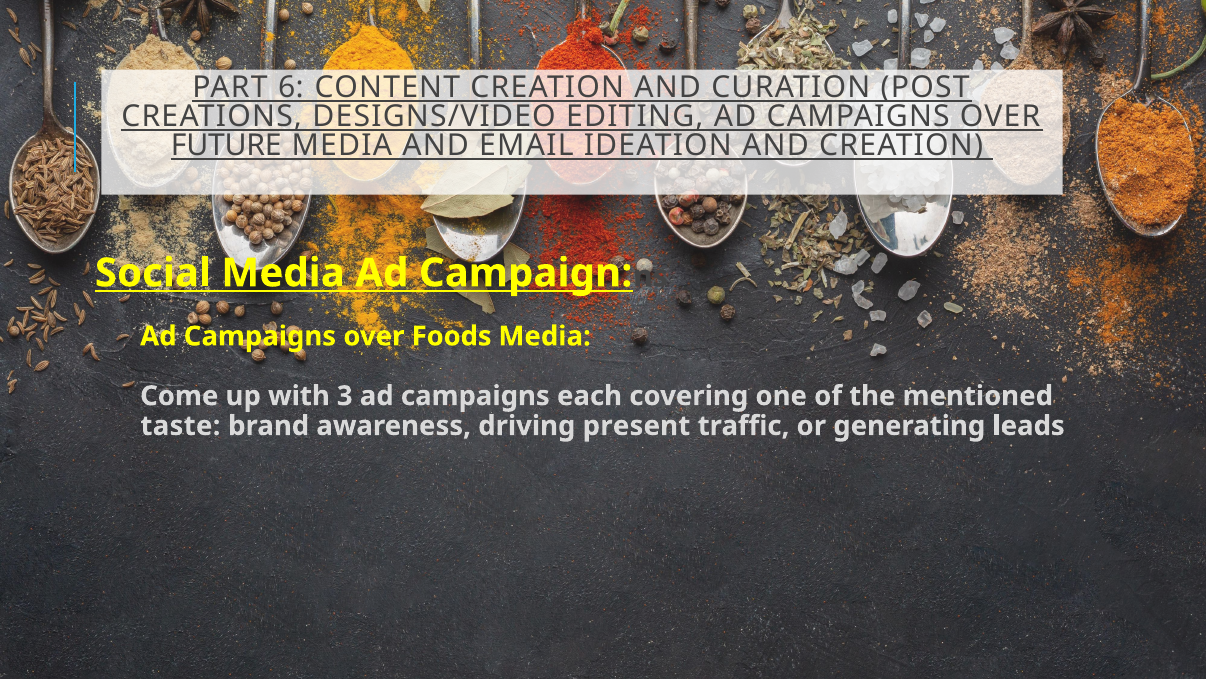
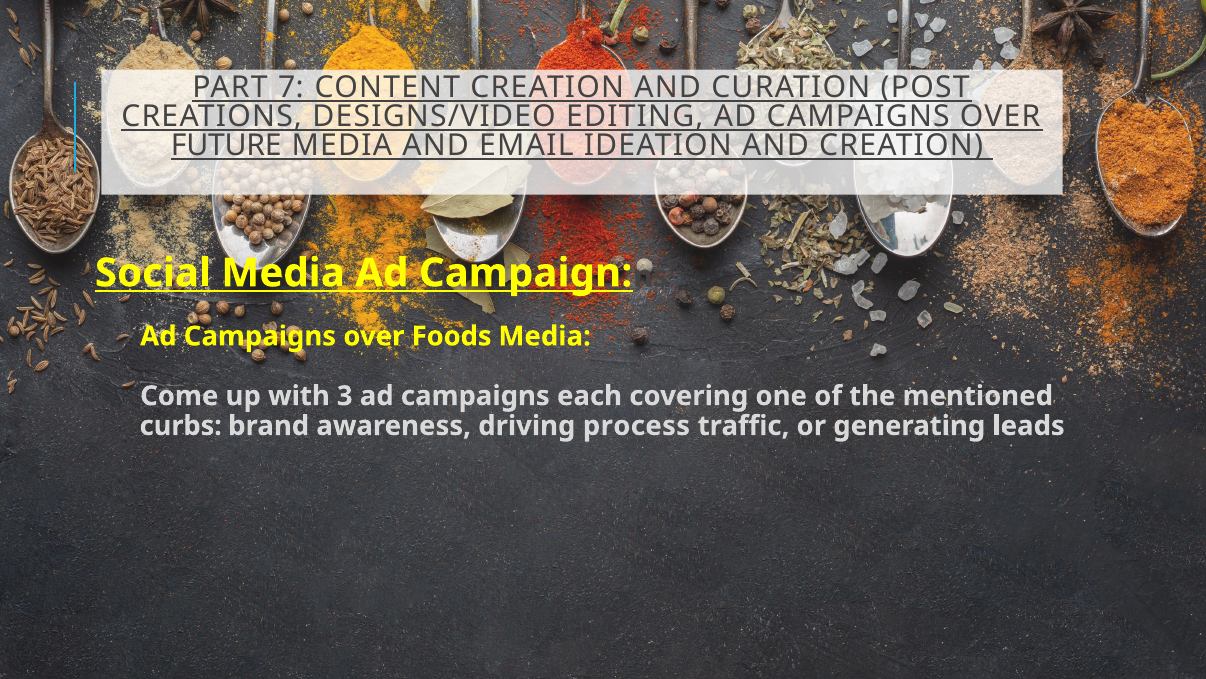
6: 6 -> 7 (291, 87)
taste: taste -> curbs (181, 426)
present: present -> process (636, 426)
